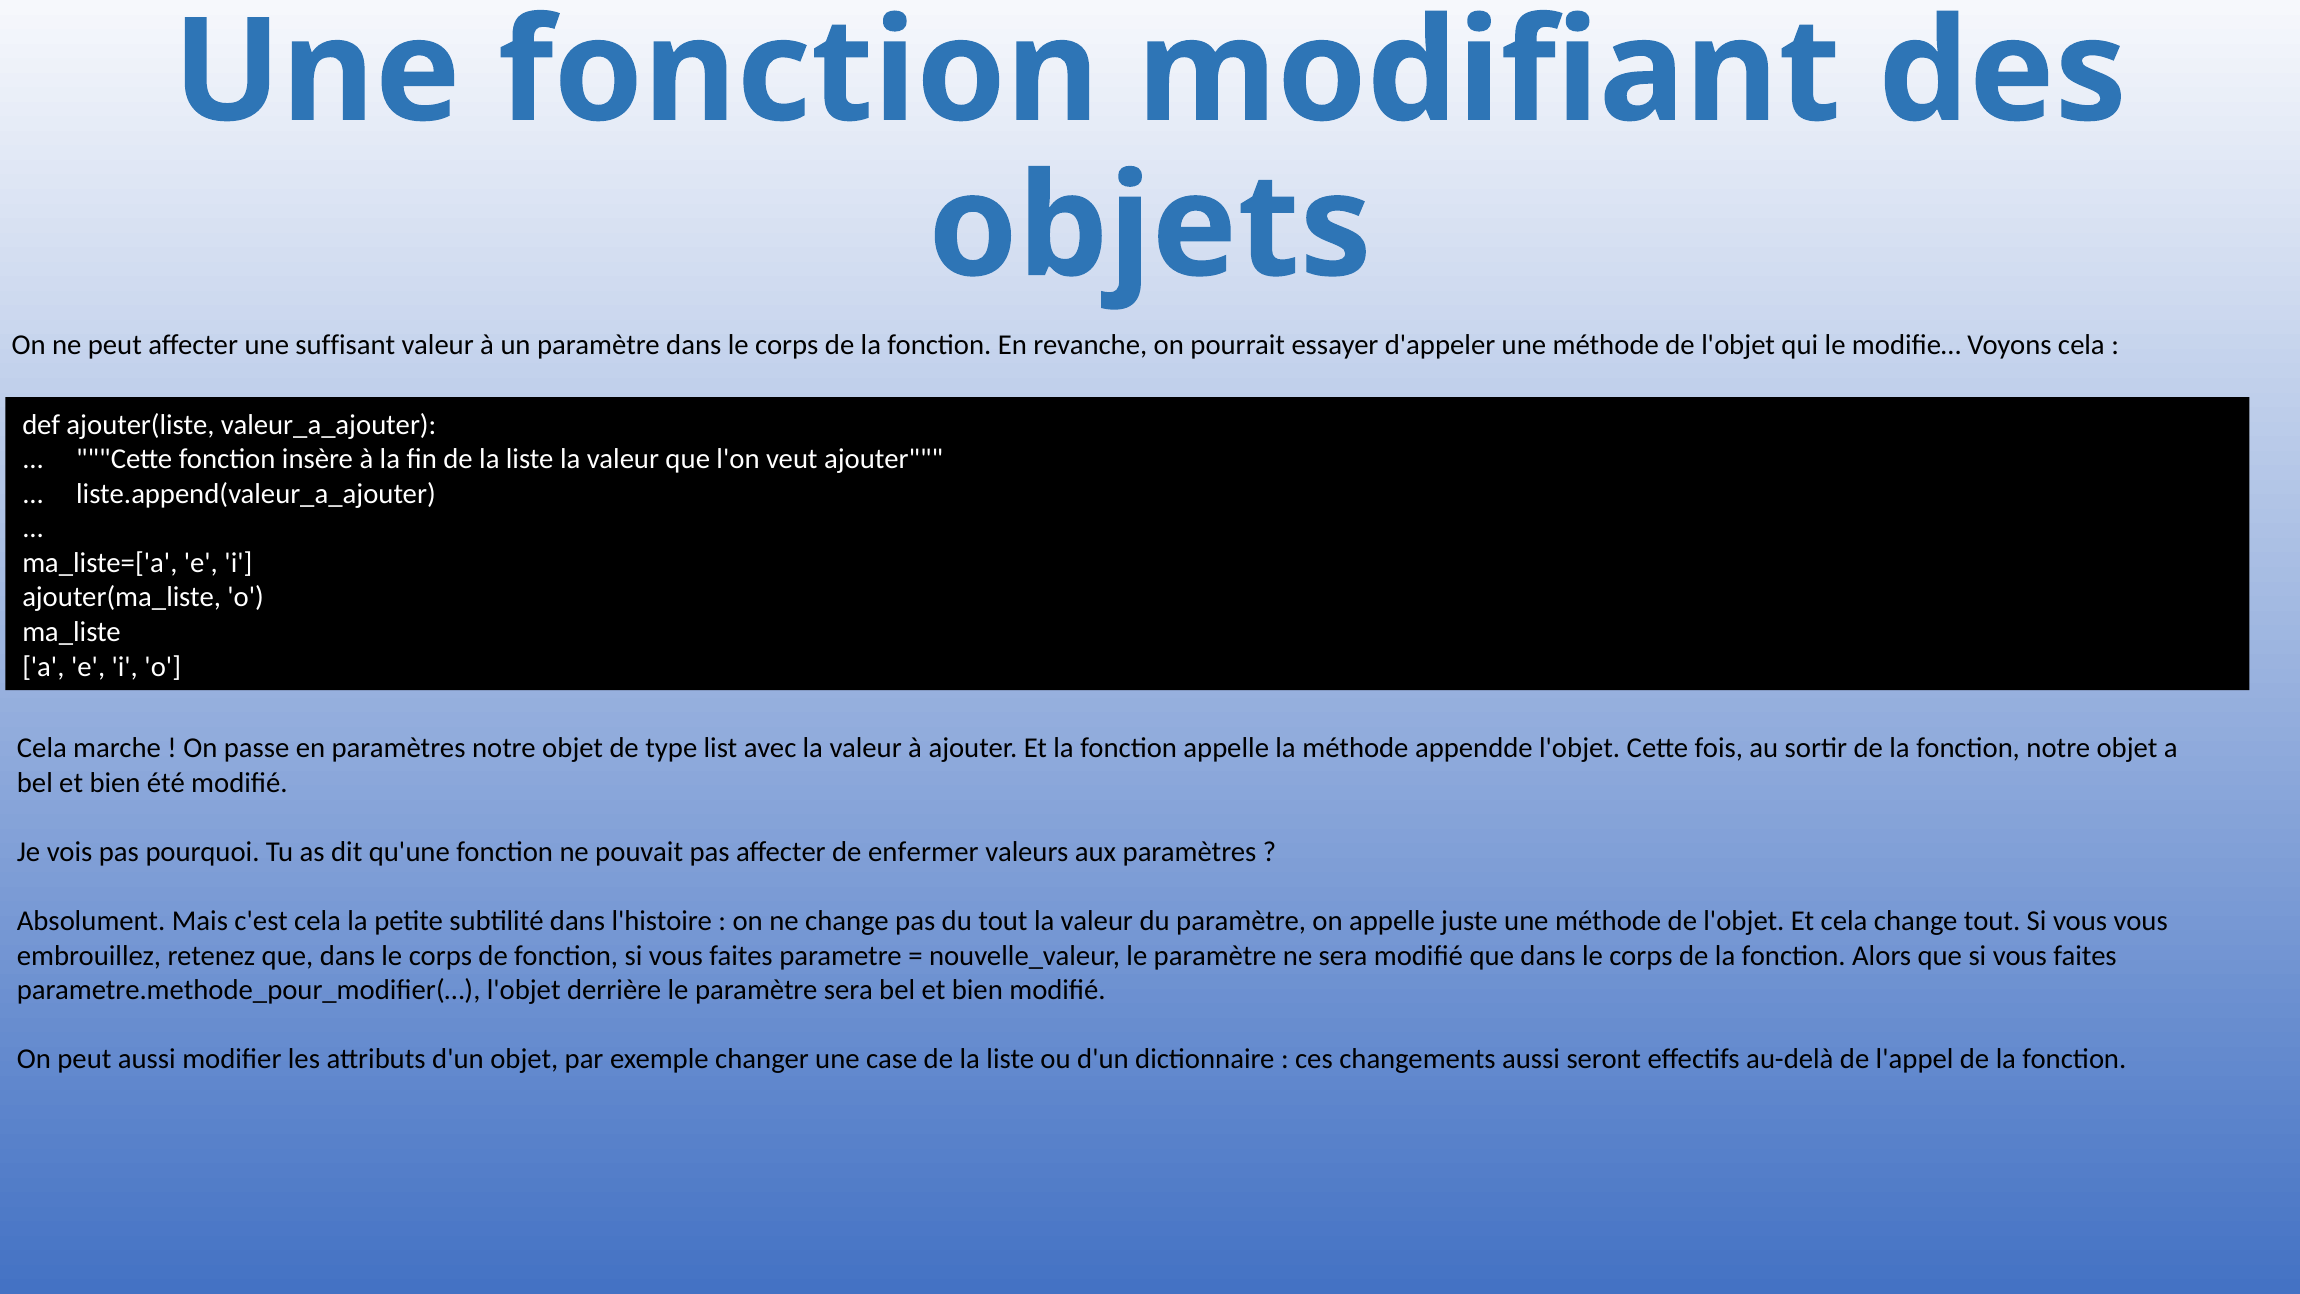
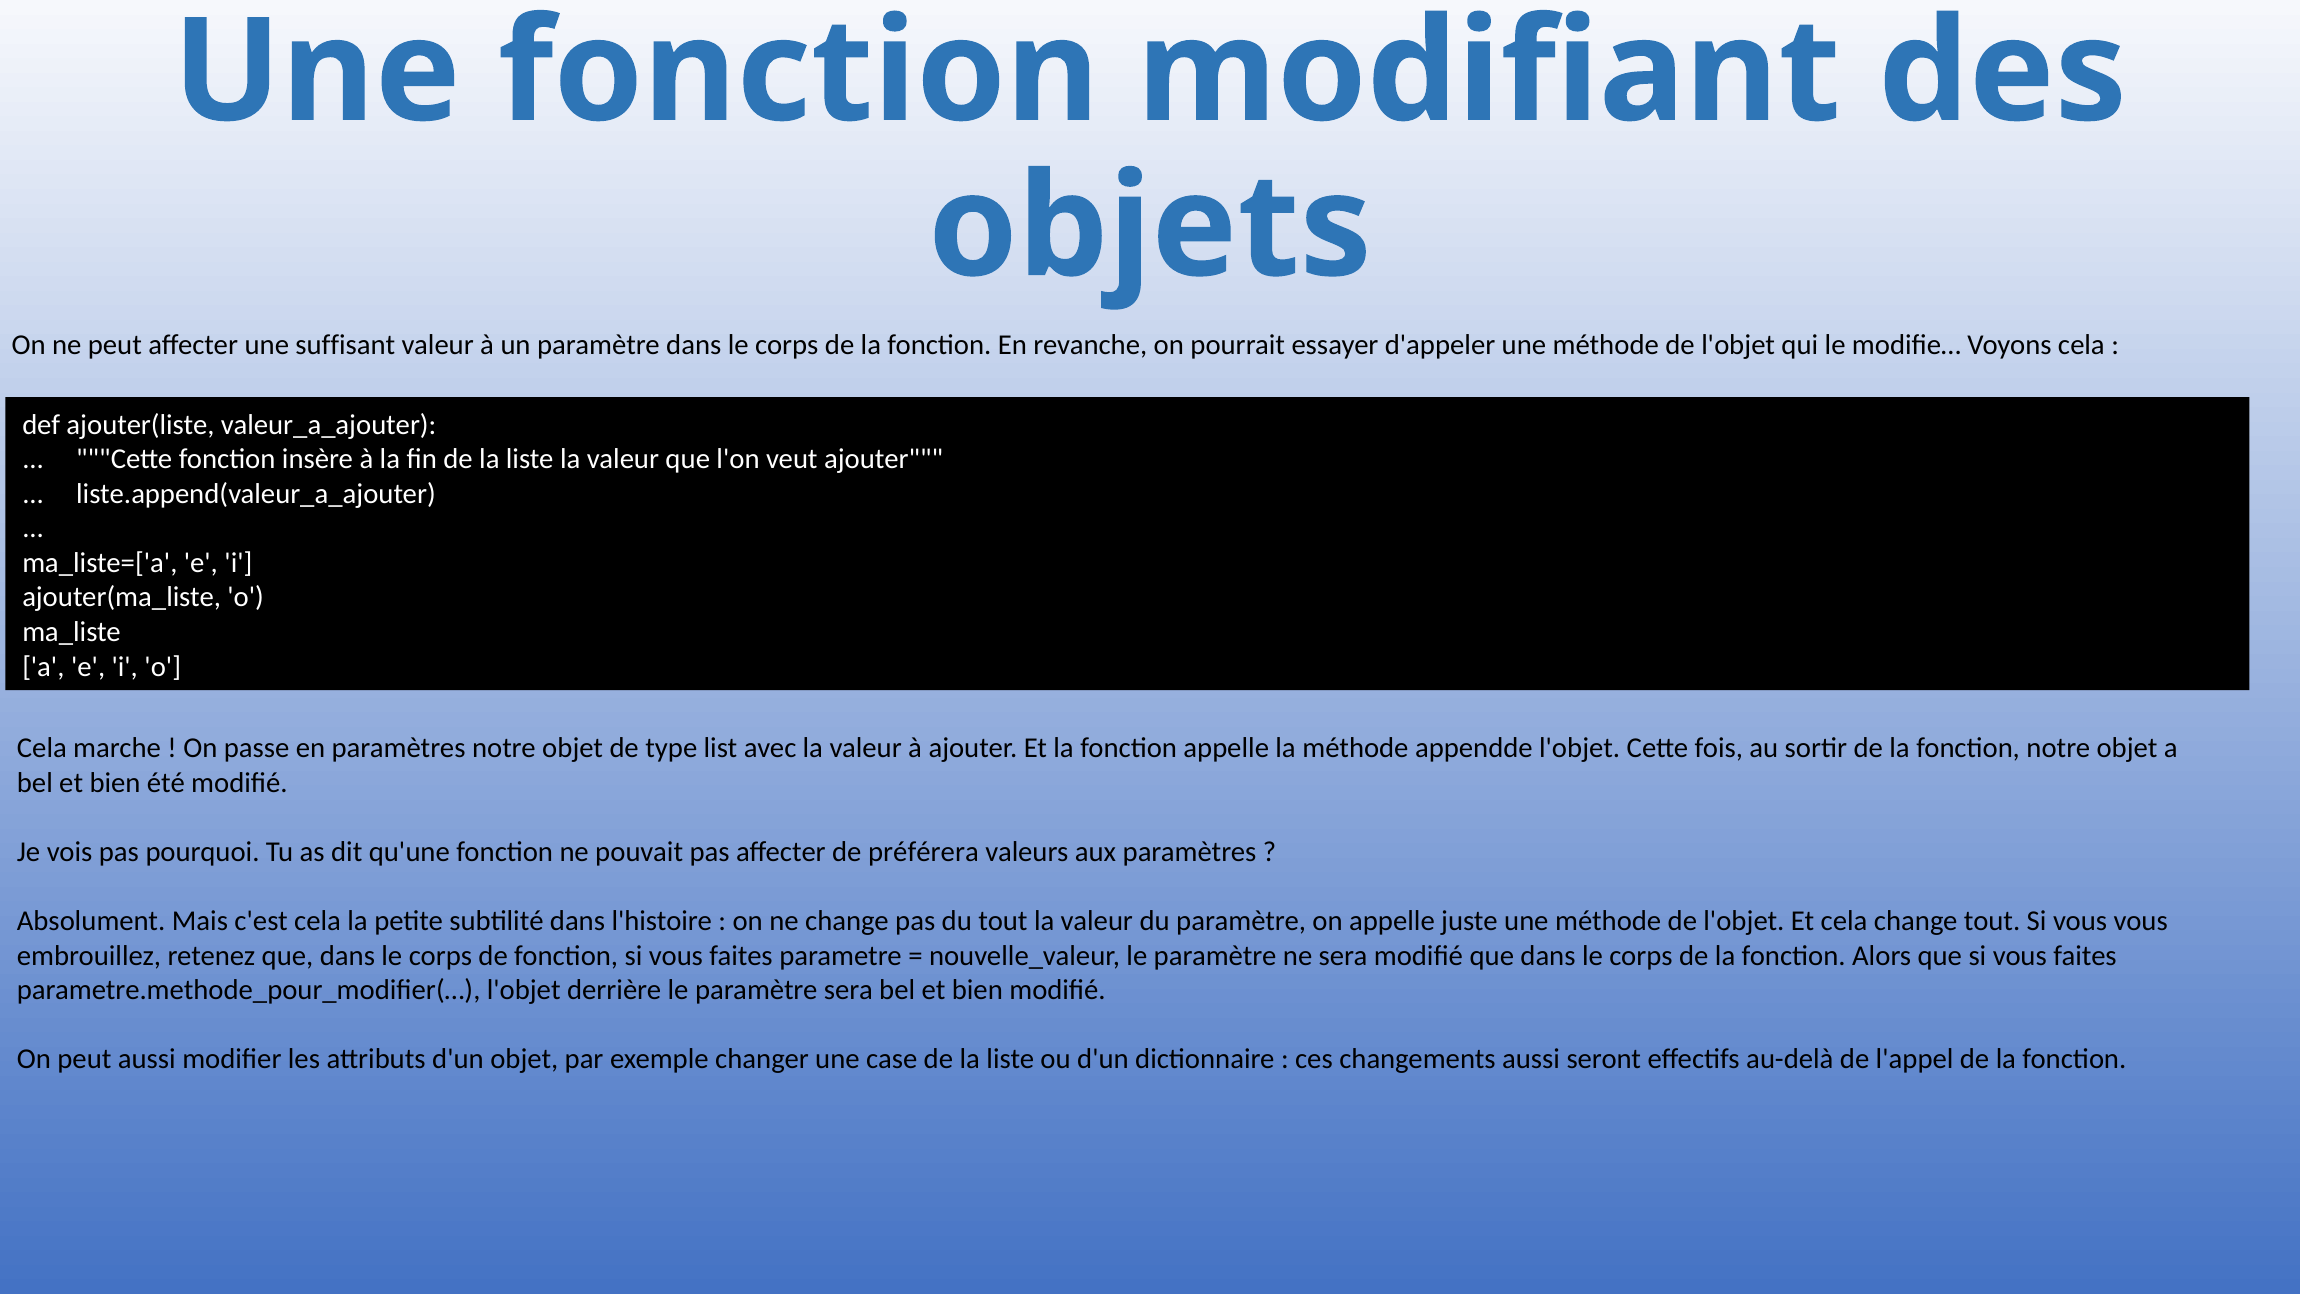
enfermer: enfermer -> préférera (923, 852)
